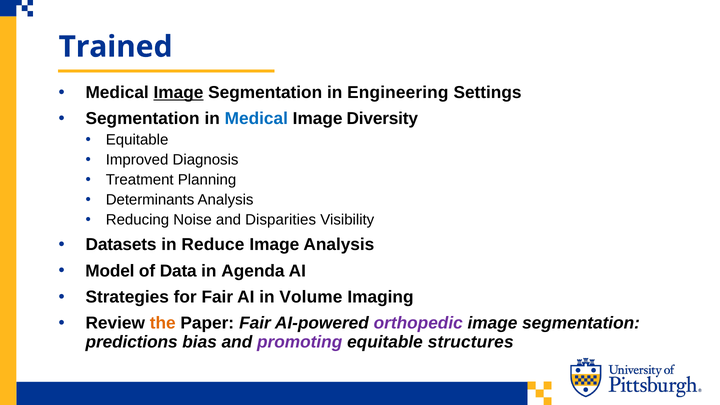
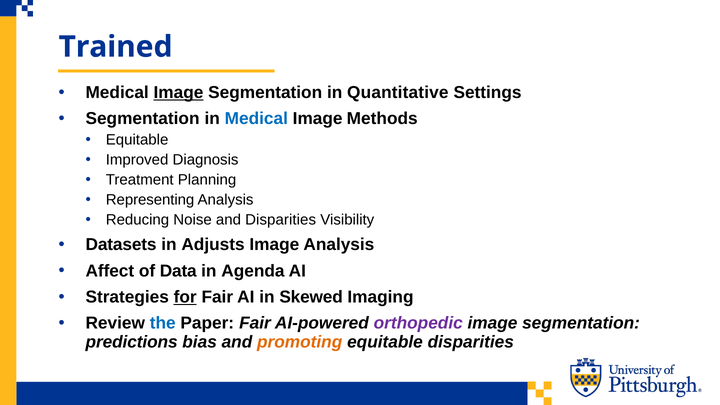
Engineering: Engineering -> Quantitative (398, 93)
Diversity: Diversity -> Methods (382, 119)
Determinants: Determinants -> Representing (150, 200)
Reduce: Reduce -> Adjusts (213, 245)
Model: Model -> Affect (110, 271)
for underline: none -> present (185, 297)
Volume: Volume -> Skewed (311, 297)
the colour: orange -> blue (163, 323)
promoting colour: purple -> orange (300, 342)
equitable structures: structures -> disparities (471, 342)
